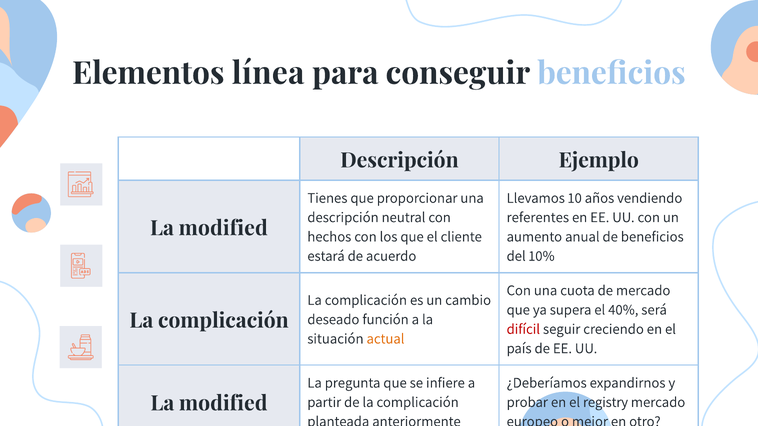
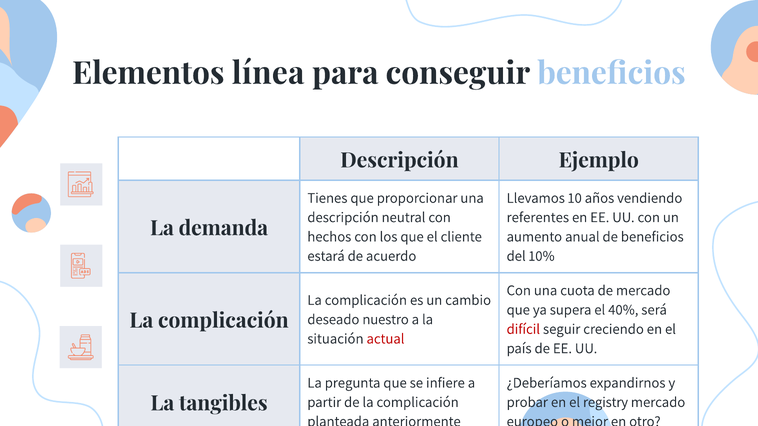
modified: modified -> demanda (223, 228)
función: función -> nuestro (386, 320)
actual colour: orange -> red (385, 339)
modified: modified -> tangibles (223, 404)
